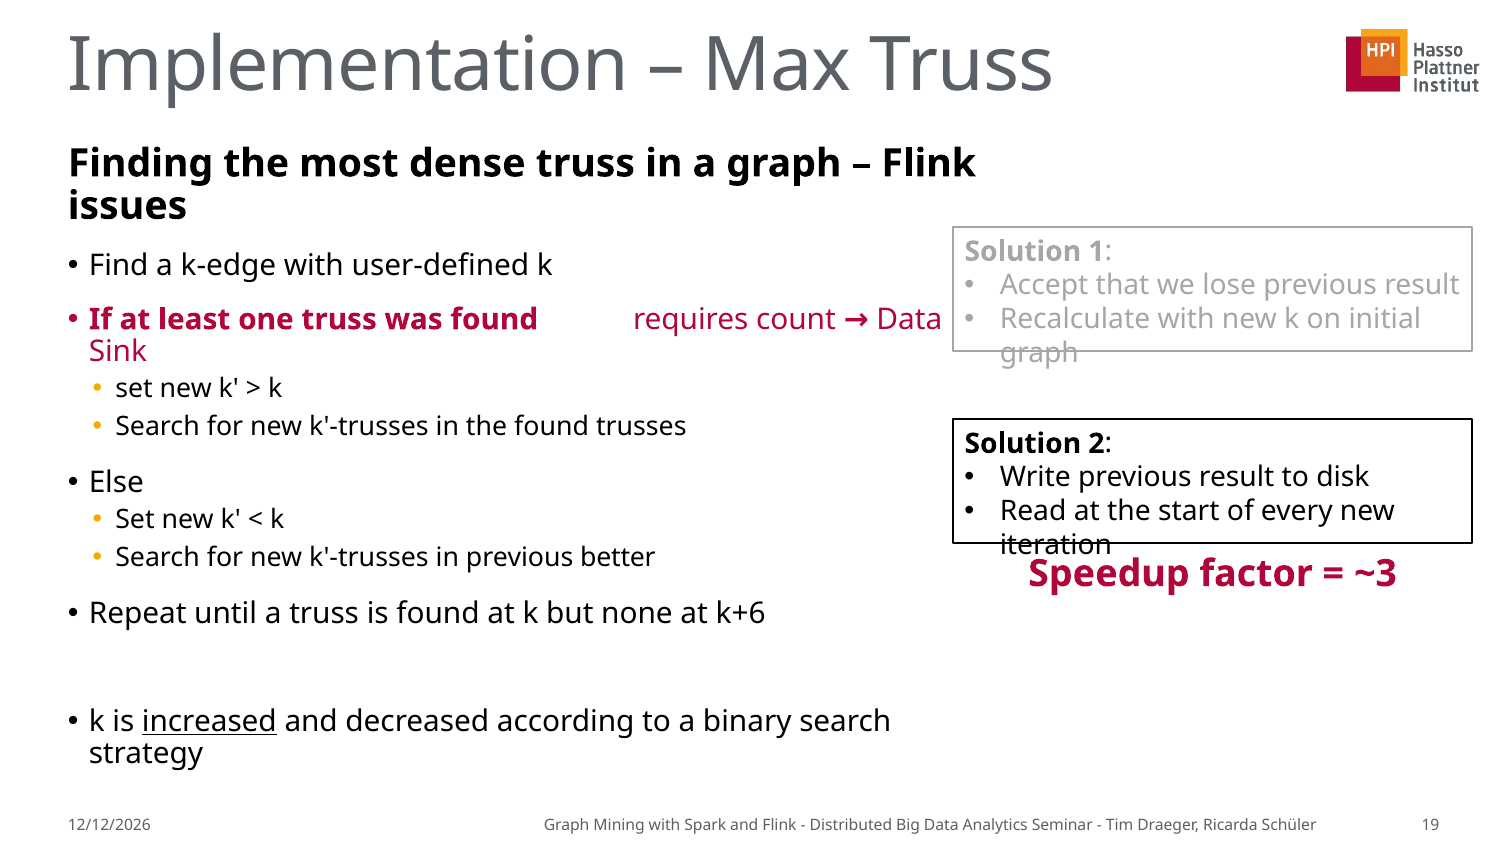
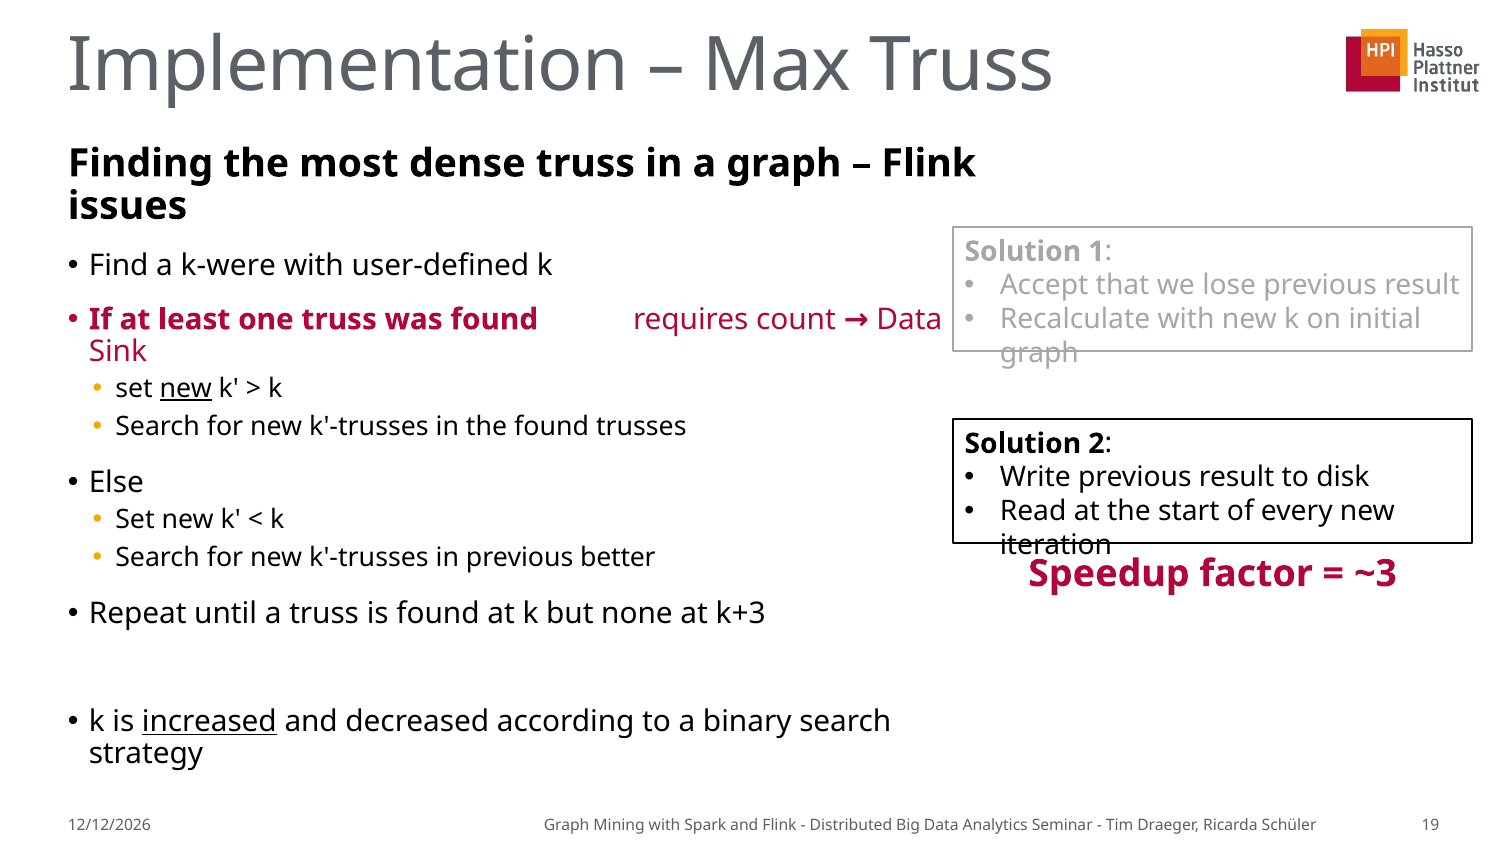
k-edge: k-edge -> k-were (228, 265)
new underline: none -> present (186, 388)
k+6: k+6 -> k+3 (741, 613)
